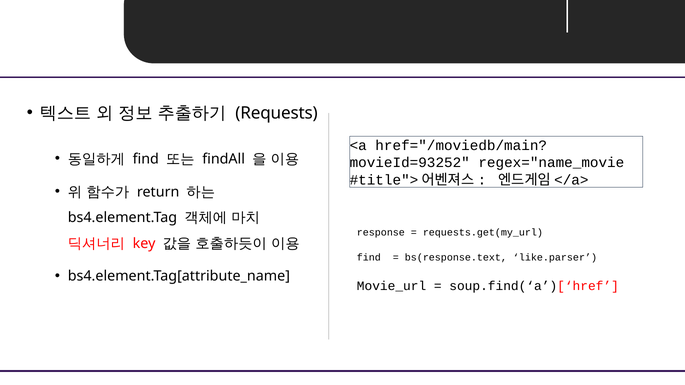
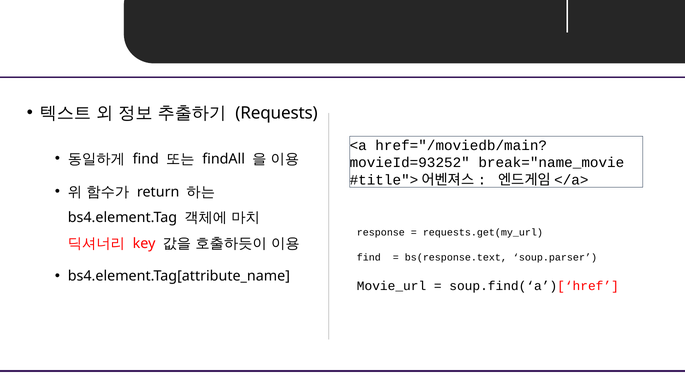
regex="name_movie: regex="name_movie -> break="name_movie (551, 163)
like.parser: like.parser -> soup.parser (555, 258)
